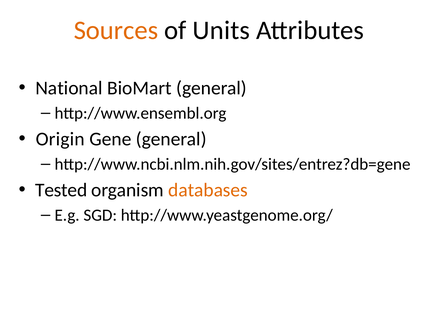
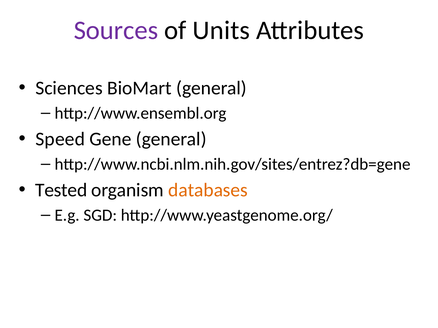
Sources colour: orange -> purple (116, 30)
National: National -> Sciences (69, 88)
Origin: Origin -> Speed (60, 139)
